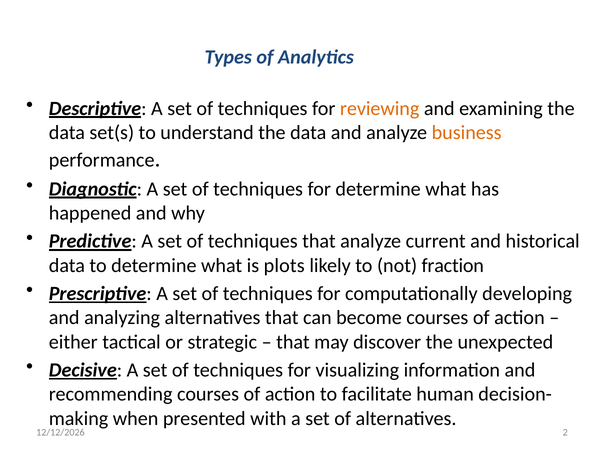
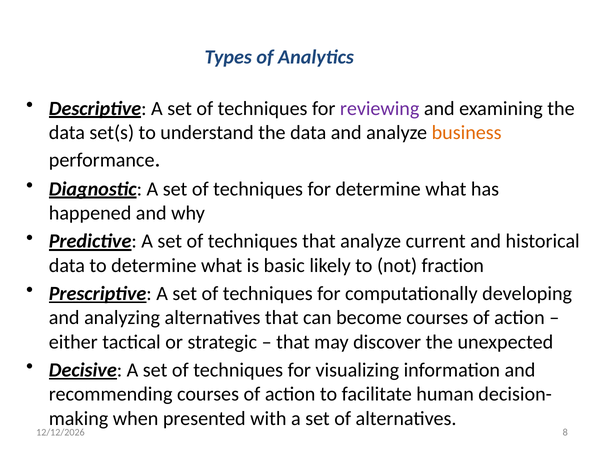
reviewing colour: orange -> purple (380, 108)
plots: plots -> basic (284, 265)
2: 2 -> 8 (565, 433)
